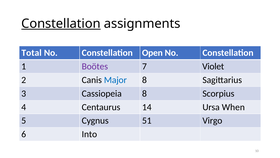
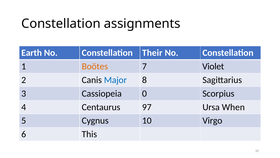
Constellation underline: present -> none (61, 24)
Total: Total -> Earth (32, 53)
Open: Open -> Their (152, 53)
Boötes colour: purple -> orange (95, 66)
Cassiopeia 8: 8 -> 0 (144, 93)
14: 14 -> 97 (147, 107)
Cygnus 51: 51 -> 10 (147, 120)
Into: Into -> This (89, 134)
